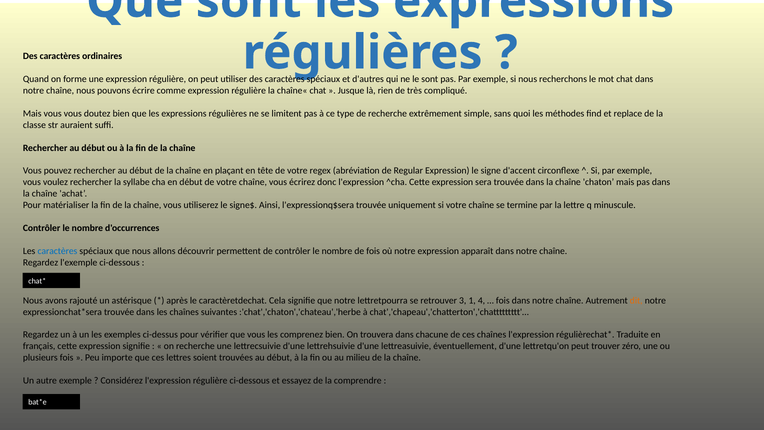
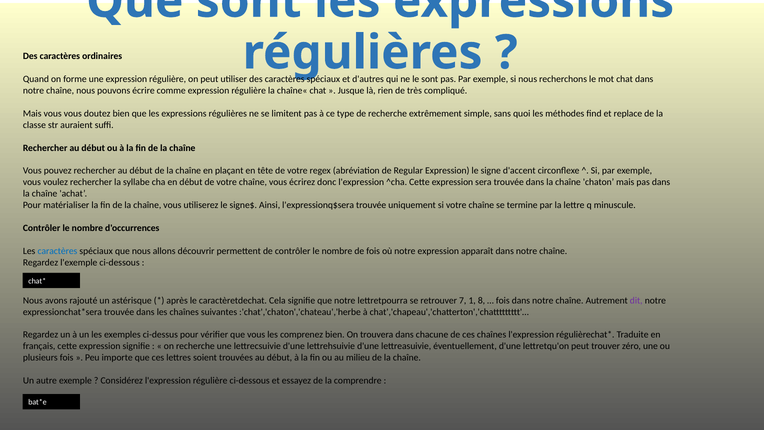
3: 3 -> 7 (463, 300)
4: 4 -> 8 (481, 300)
dit colour: orange -> purple (636, 300)
